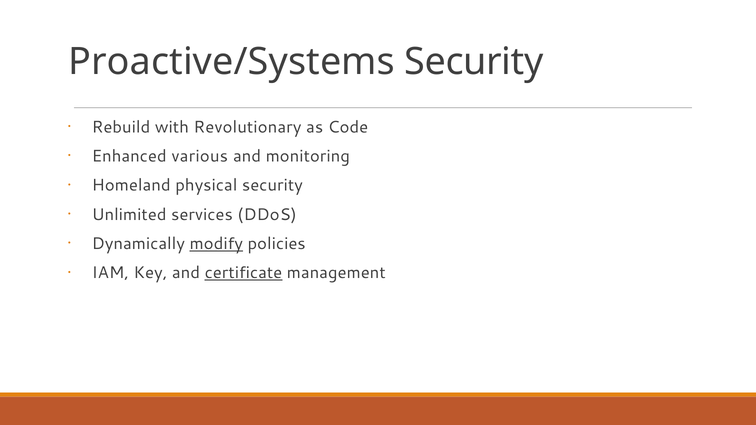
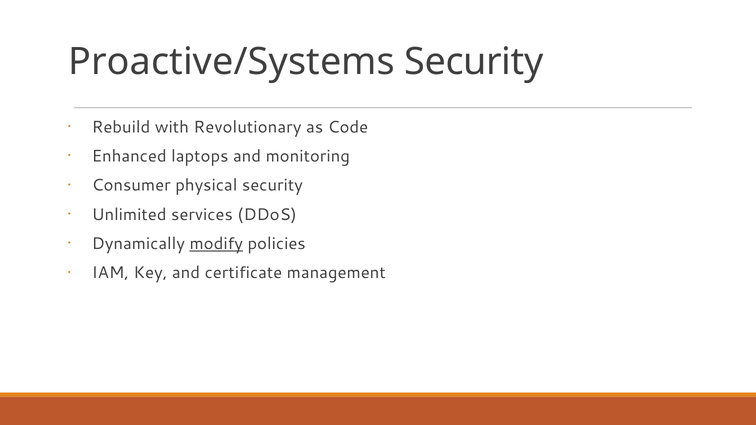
various: various -> laptops (200, 156)
Homeland: Homeland -> Consumer (131, 186)
certificate underline: present -> none (243, 273)
